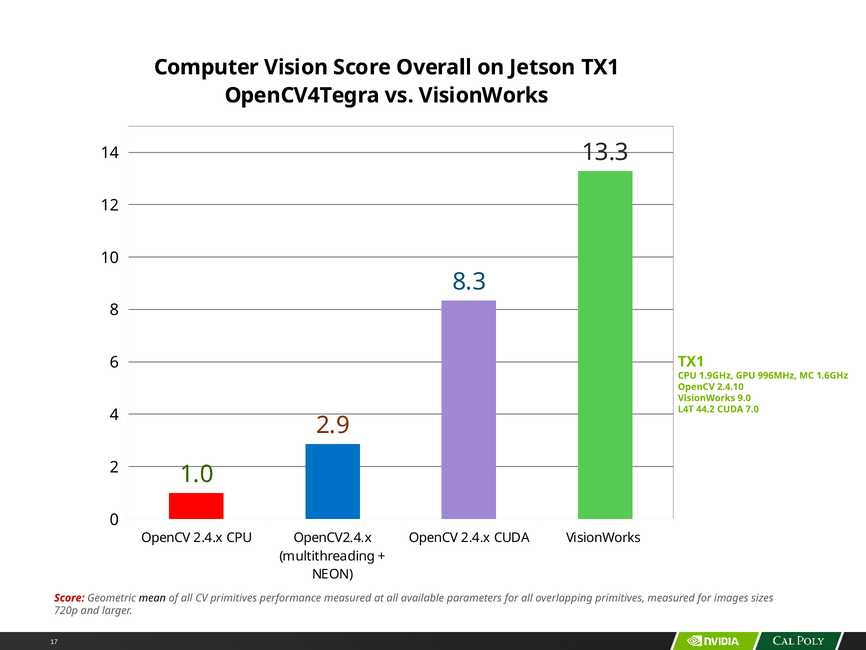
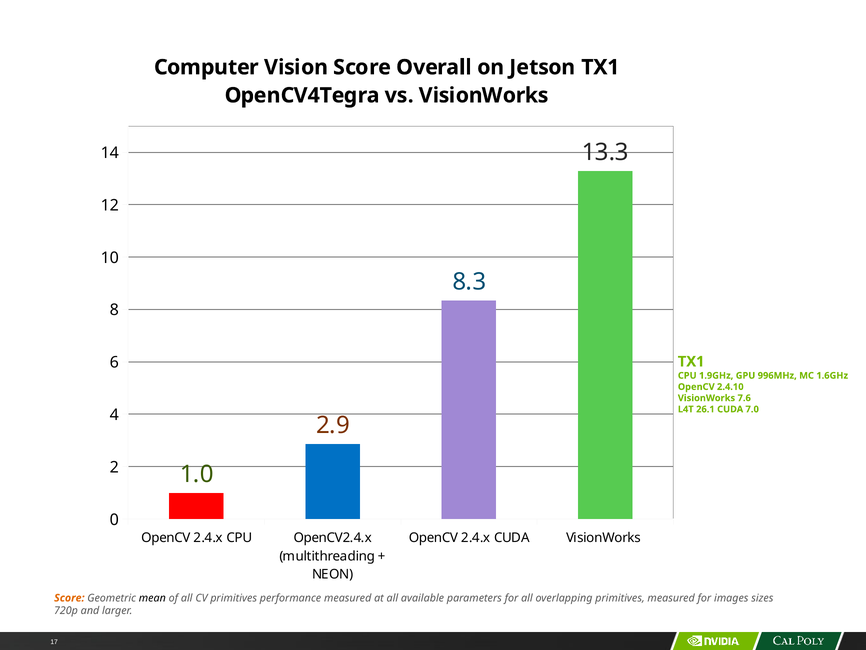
9.0: 9.0 -> 7.6 (744, 398)
44.2: 44.2 -> 26.1 (705, 409)
Score colour: red -> orange (69, 598)
